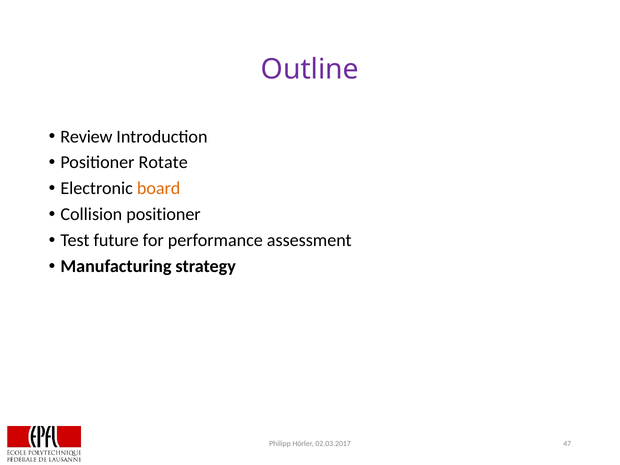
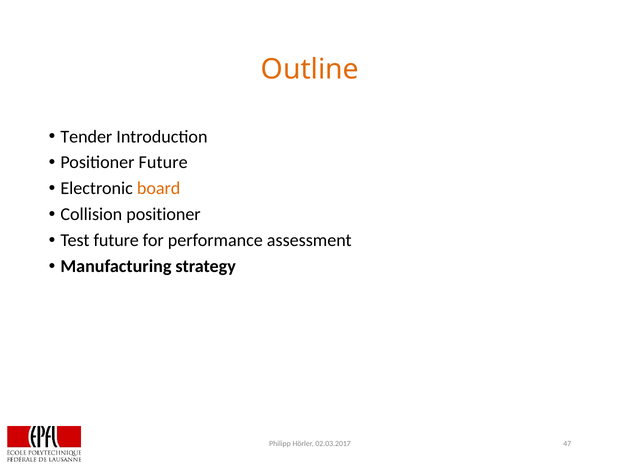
Outline colour: purple -> orange (310, 70)
Review: Review -> Tender (86, 137)
Positioner Rotate: Rotate -> Future (163, 163)
